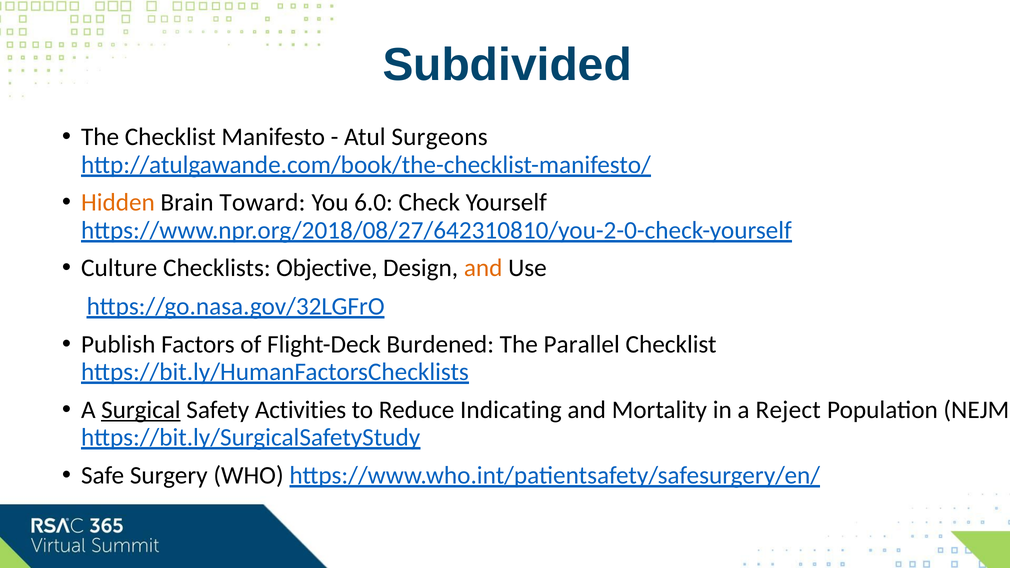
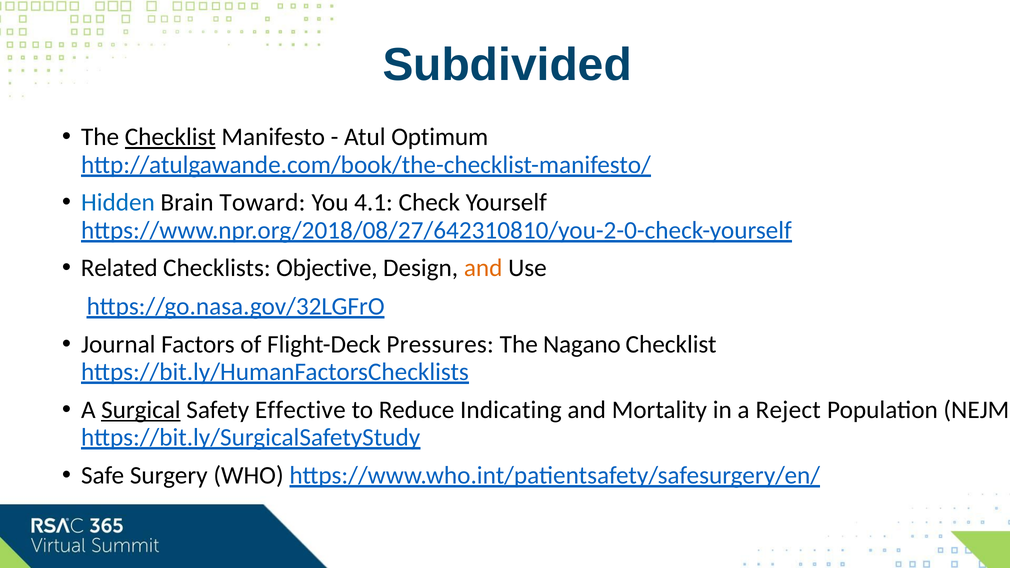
Checklist underline: none -> present (170, 137)
Surgeons: Surgeons -> Optimum (440, 137)
Hidden colour: orange -> blue (118, 203)
6.0: 6.0 -> 4.1 (374, 203)
Culture: Culture -> Related (119, 268)
Publish: Publish -> Journal (118, 344)
Burdened: Burdened -> Pressures (440, 344)
Parallel: Parallel -> Nagano (582, 344)
Activities: Activities -> Effective (300, 410)
